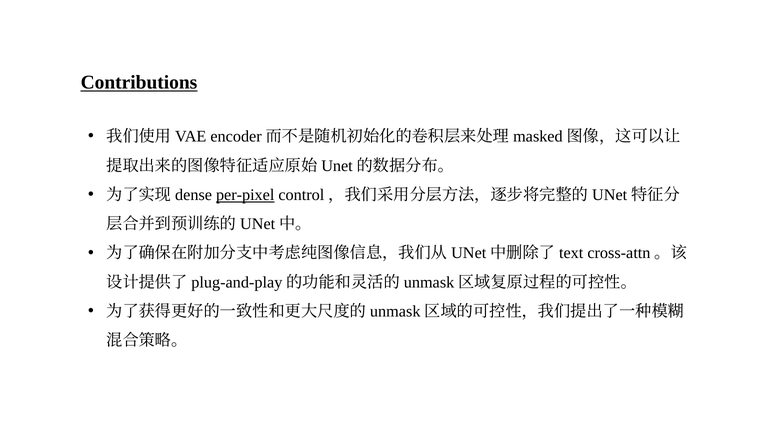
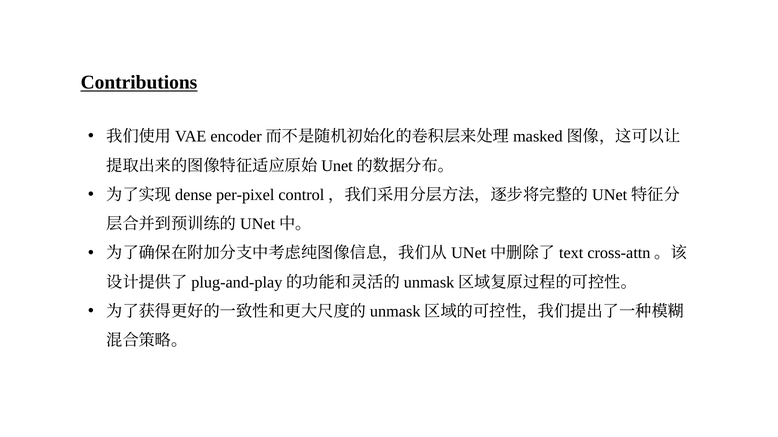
per-pixel underline: present -> none (245, 195)
